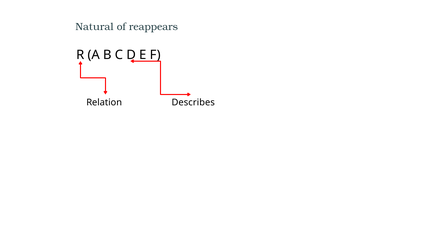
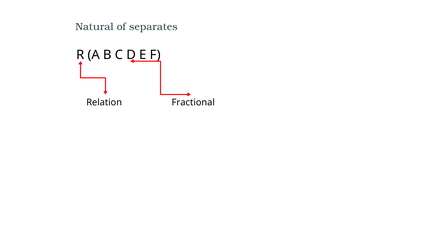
reappears: reappears -> separates (153, 27)
Describes: Describes -> Fractional (193, 102)
